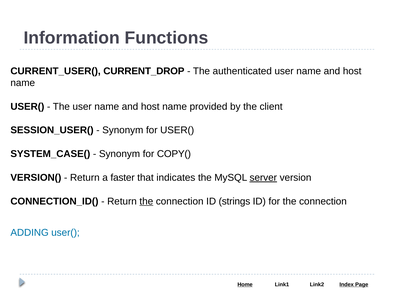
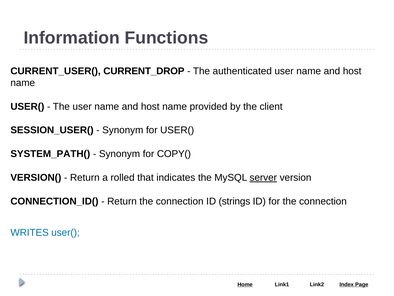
SYSTEM_CASE(: SYSTEM_CASE( -> SYSTEM_PATH( (50, 154)
faster: faster -> rolled (123, 177)
the underline: present -> none (146, 201)
ADDING: ADDING -> WRITES (30, 232)
